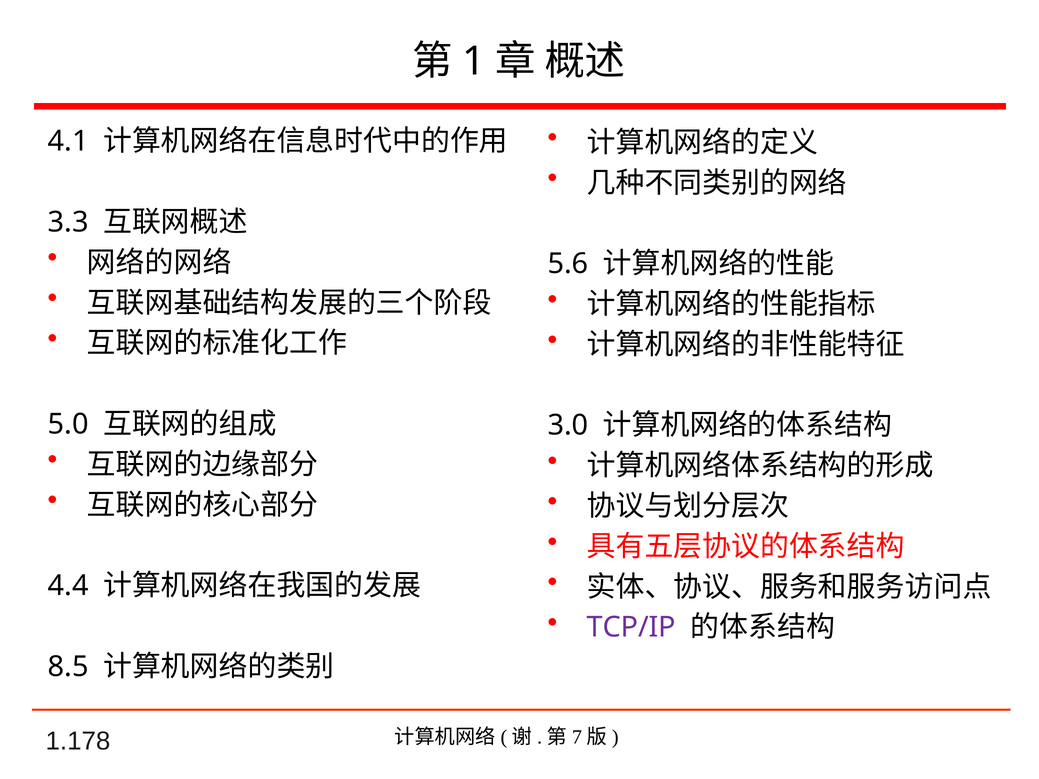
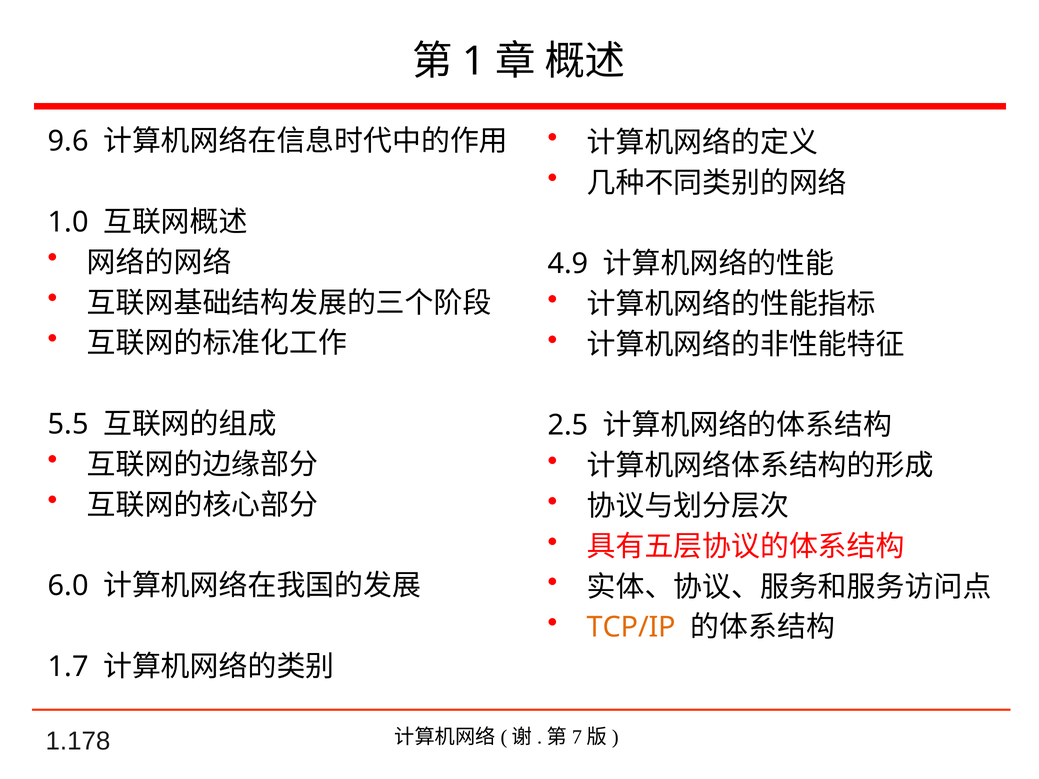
4.1: 4.1 -> 9.6 (68, 141)
3.3: 3.3 -> 1.0 (68, 222)
5.6: 5.6 -> 4.9 (568, 264)
5.0: 5.0 -> 5.5 (68, 424)
3.0: 3.0 -> 2.5 (568, 426)
4.4: 4.4 -> 6.0 (68, 586)
TCP/IP colour: purple -> orange (631, 628)
8.5: 8.5 -> 1.7 (68, 667)
